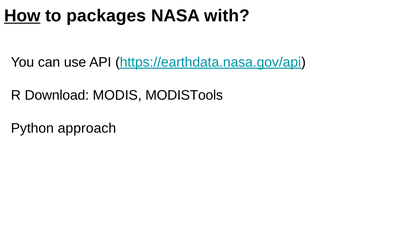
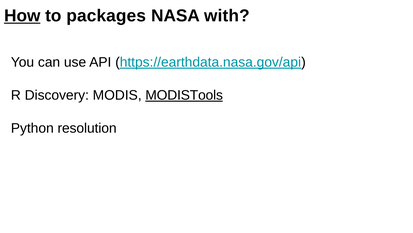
Download: Download -> Discovery (57, 95)
MODISTools underline: none -> present (184, 95)
approach: approach -> resolution (87, 128)
